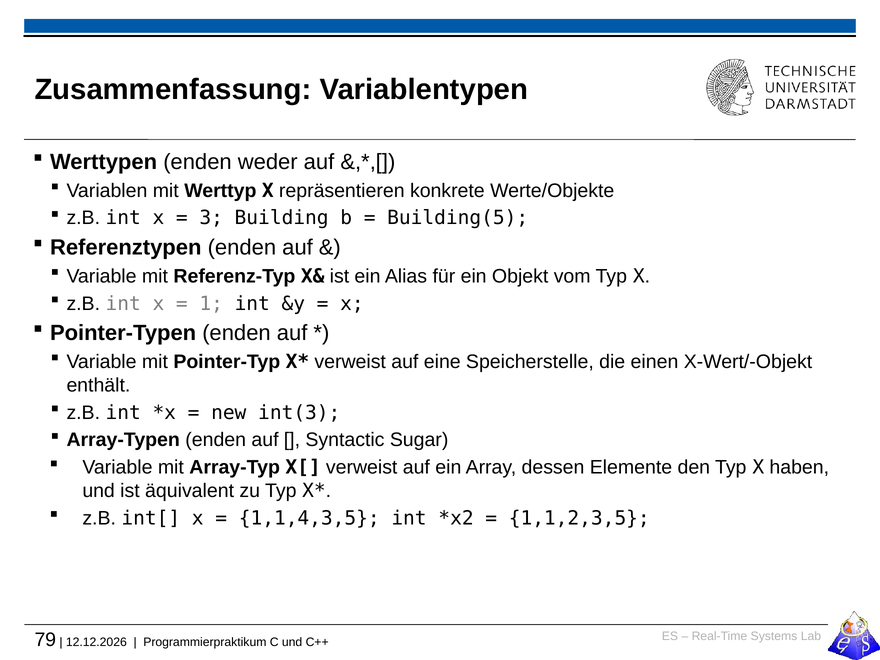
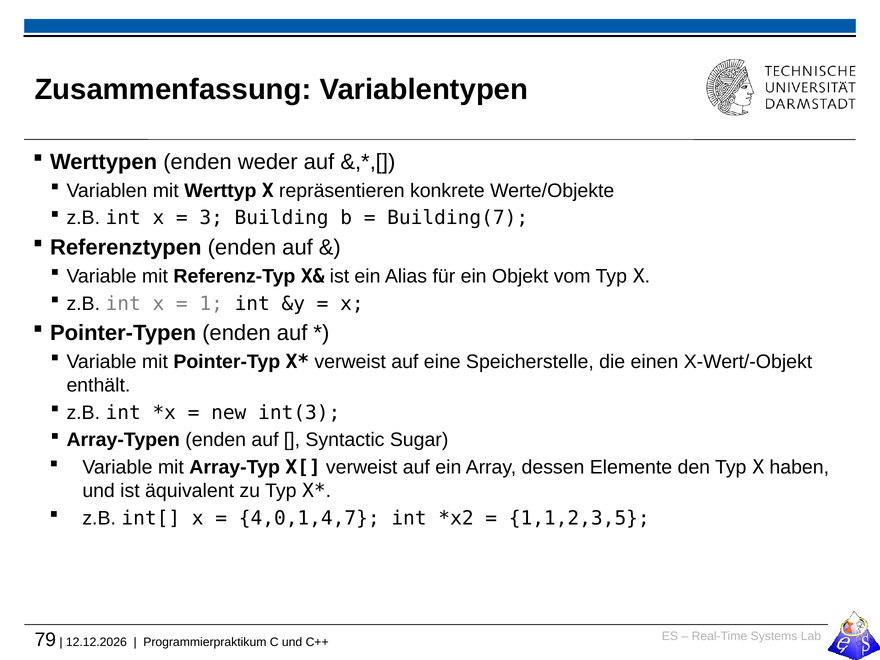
Building(5: Building(5 -> Building(7 (458, 218)
1,1,4,3,5: 1,1,4,3,5 -> 4,0,1,4,7 (309, 518)
